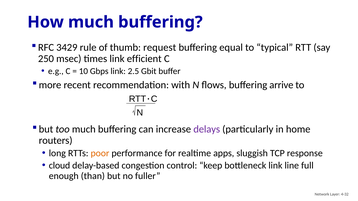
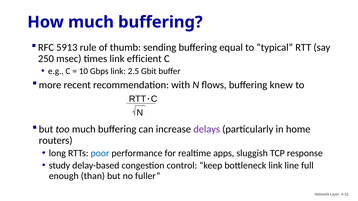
3429: 3429 -> 5913 (67, 48)
request: request -> sending (160, 48)
arrive: arrive -> knew (281, 85)
poor colour: orange -> blue (100, 153)
cloud: cloud -> study (59, 166)
